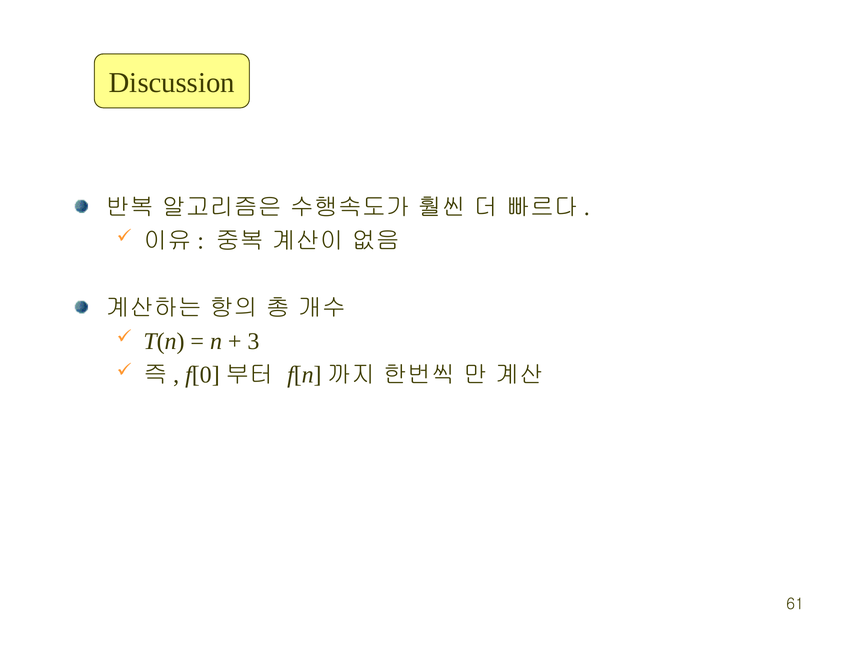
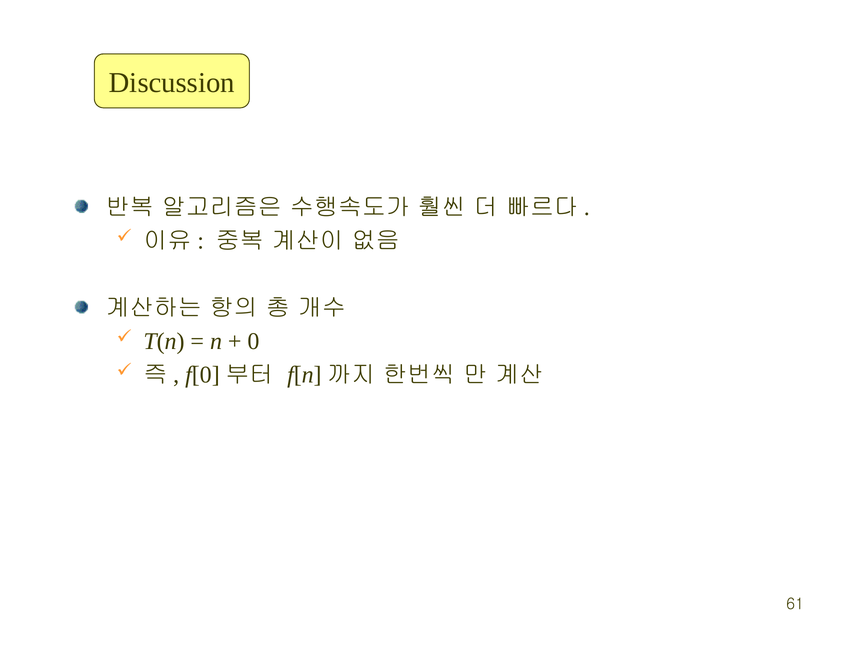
3: 3 -> 0 (253, 342)
